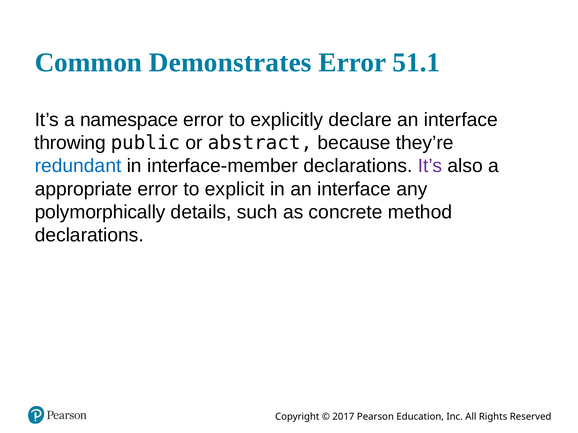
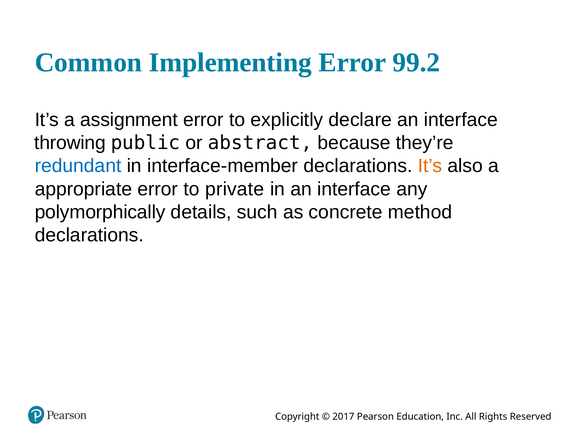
Demonstrates: Demonstrates -> Implementing (230, 63)
51.1: 51.1 -> 99.2 (416, 63)
namespace: namespace -> assignment (129, 120)
It’s colour: purple -> orange (430, 166)
explicit: explicit -> private (235, 189)
